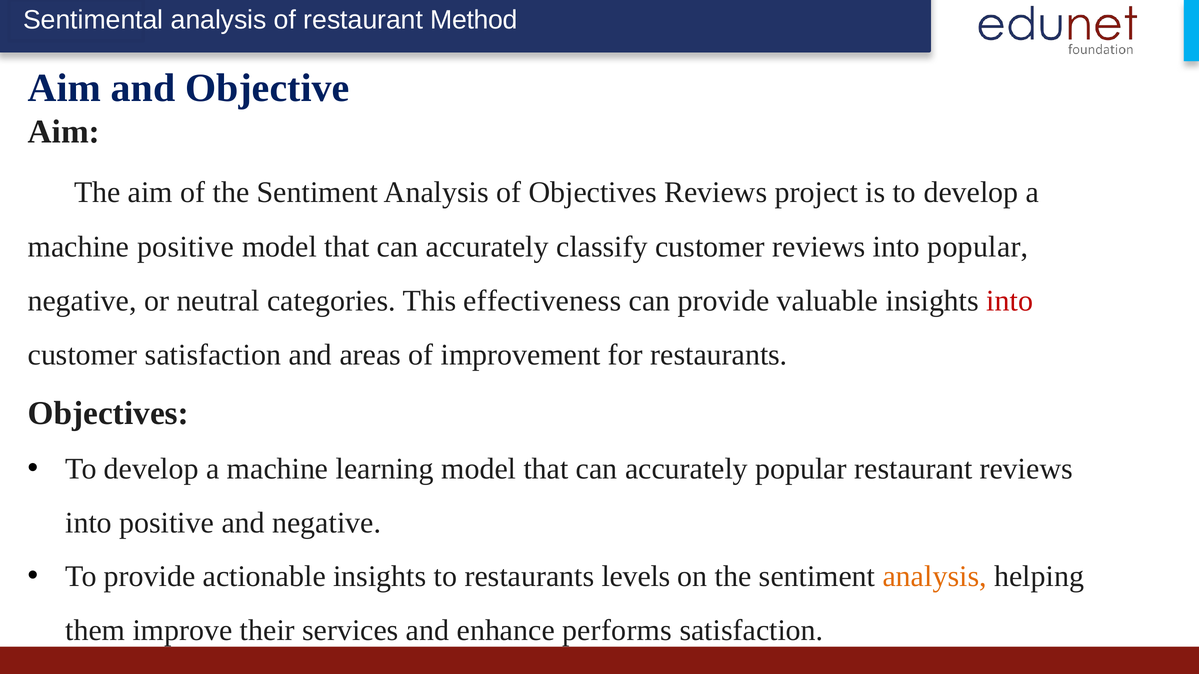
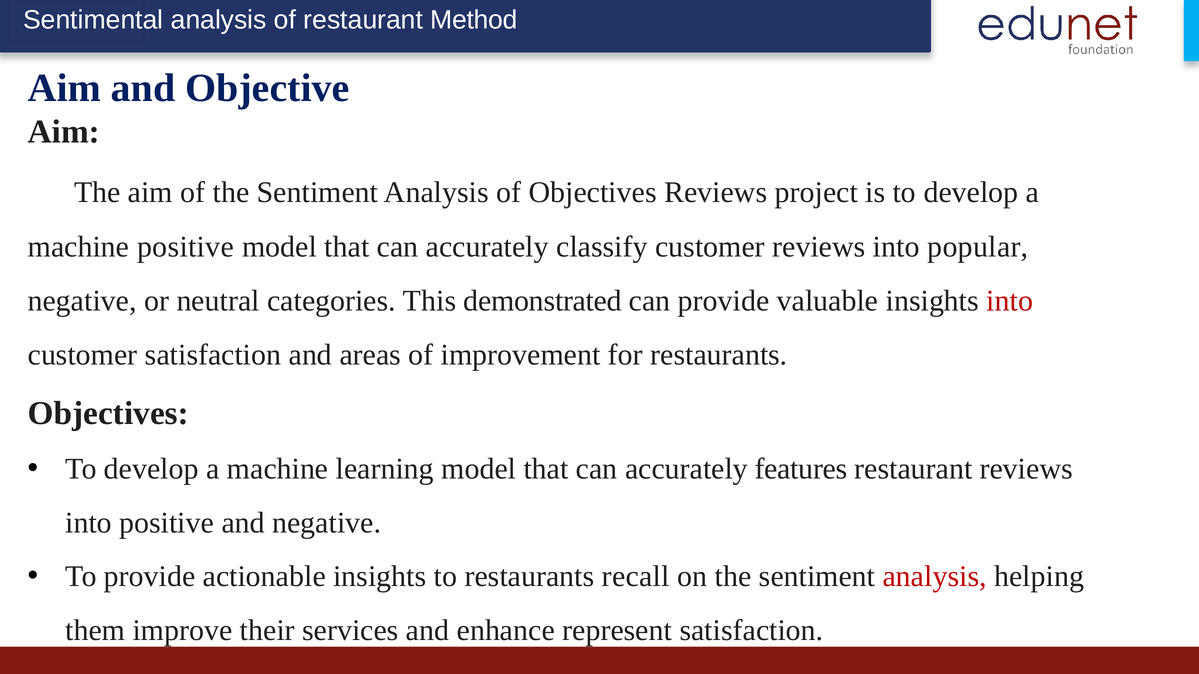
effectiveness: effectiveness -> demonstrated (543, 301)
accurately popular: popular -> features (801, 469)
levels: levels -> recall (636, 577)
analysis colour: orange -> red (935, 577)
performs: performs -> represent (617, 631)
